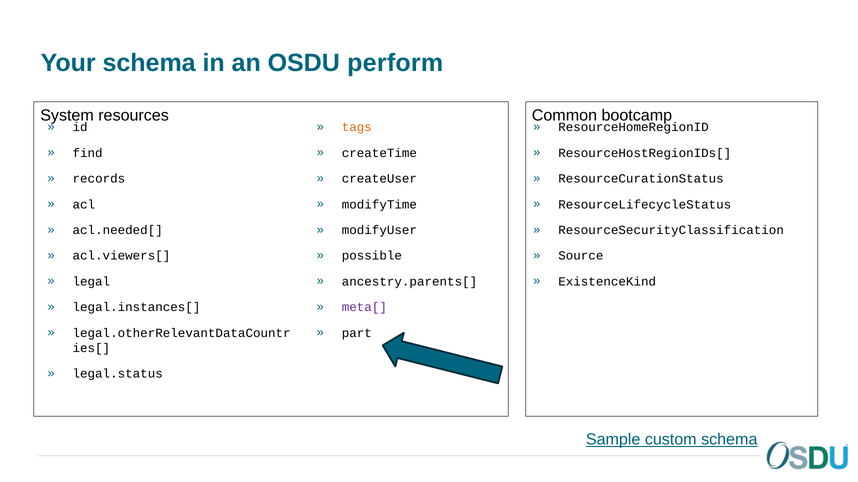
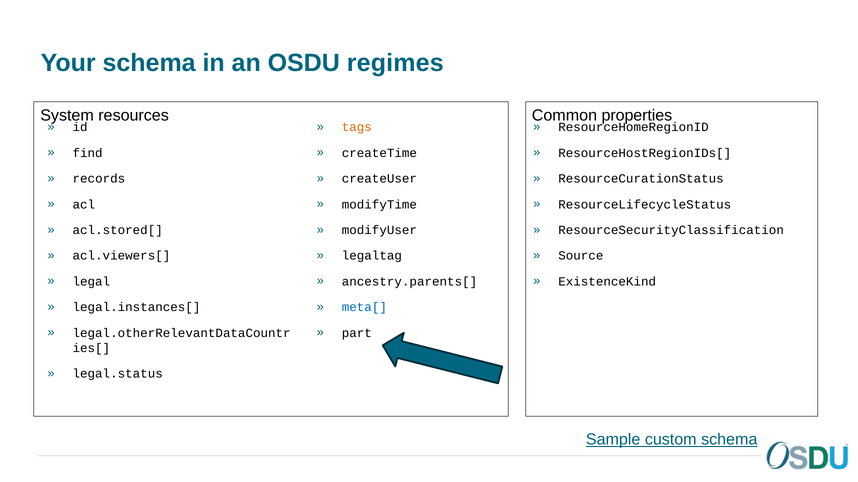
perform: perform -> regimes (395, 63)
bootcamp: bootcamp -> properties (637, 116)
acl.needed[: acl.needed[ -> acl.stored[ (118, 230)
possible: possible -> legaltag (372, 256)
meta[ colour: purple -> blue (364, 308)
